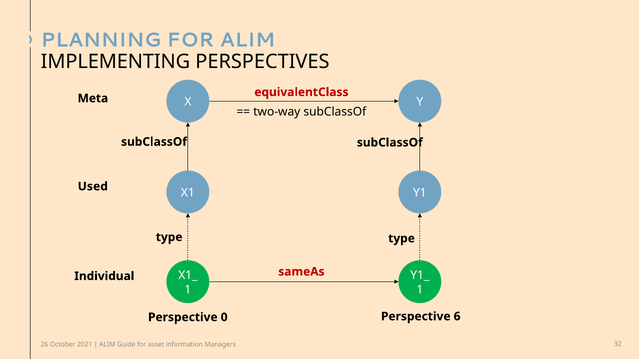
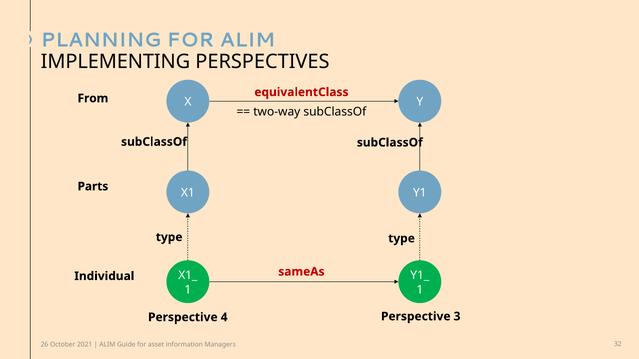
Meta: Meta -> From (93, 98)
Used: Used -> Parts (93, 187)
0: 0 -> 4 (224, 318)
6: 6 -> 3 (457, 317)
